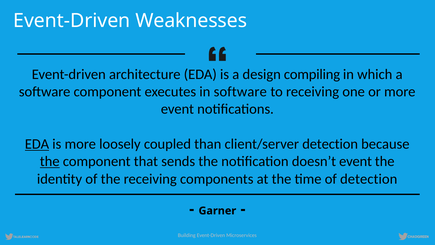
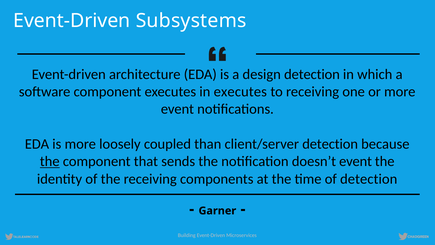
Weaknesses: Weaknesses -> Subsystems (191, 21)
design compiling: compiling -> detection (312, 74)
in software: software -> executes (240, 92)
EDA underline: present -> none (37, 144)
